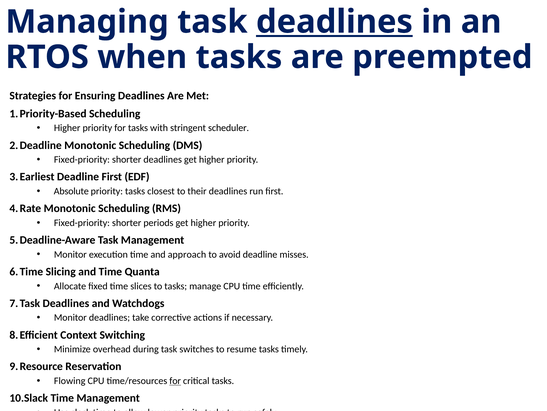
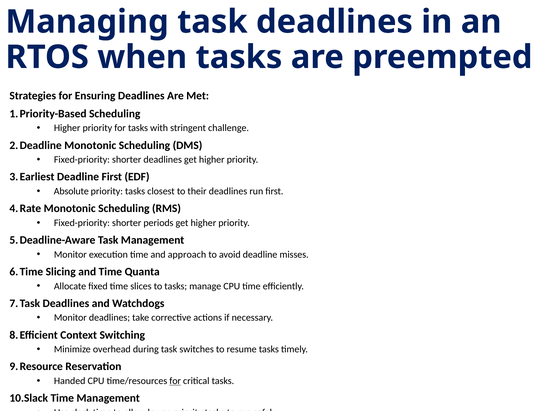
deadlines underline: present -> none (334, 22)
scheduler: scheduler -> challenge (229, 128)
Flowing: Flowing -> Handed (70, 380)
